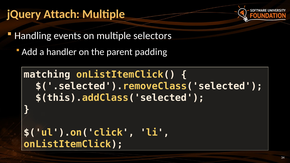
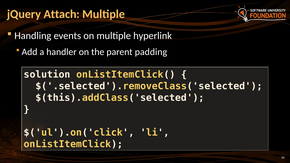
selectors: selectors -> hyperlink (153, 36)
matching: matching -> solution (47, 75)
